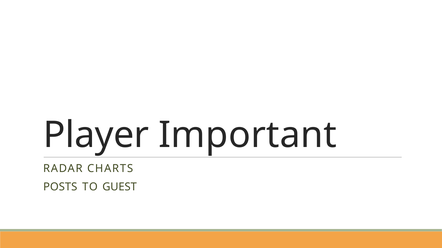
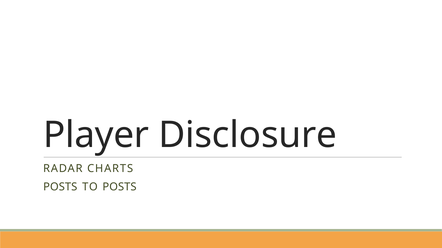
Important: Important -> Disclosure (248, 135)
TO GUEST: GUEST -> POSTS (119, 187)
